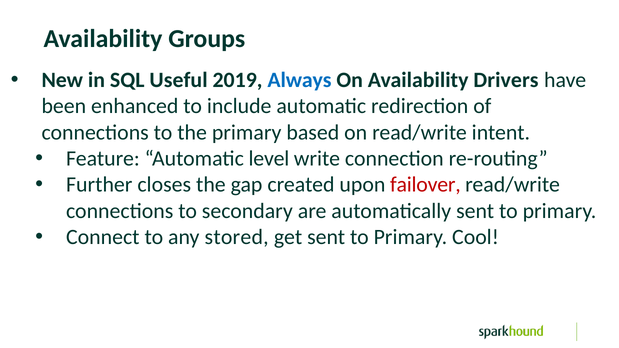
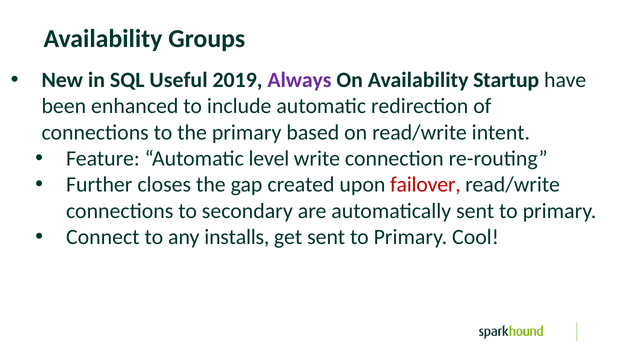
Always colour: blue -> purple (299, 80)
Drivers: Drivers -> Startup (506, 80)
stored: stored -> installs (237, 237)
